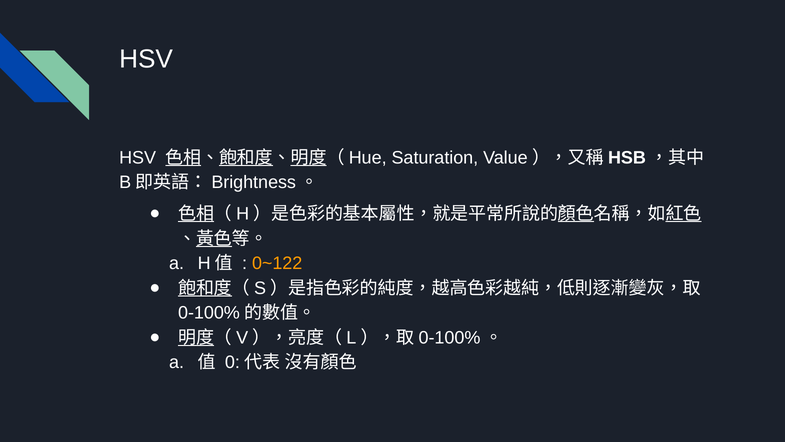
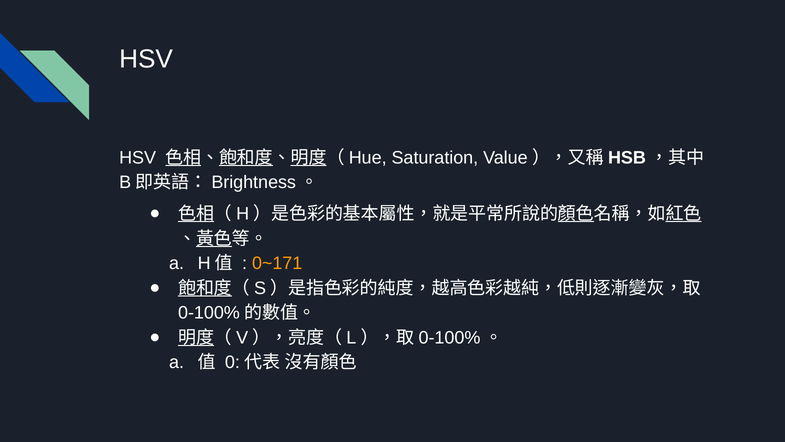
0~122: 0~122 -> 0~171 (277, 263)
